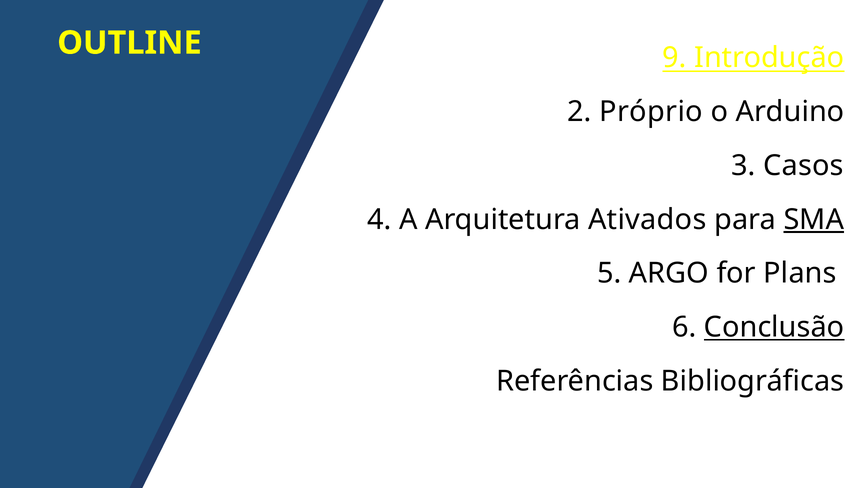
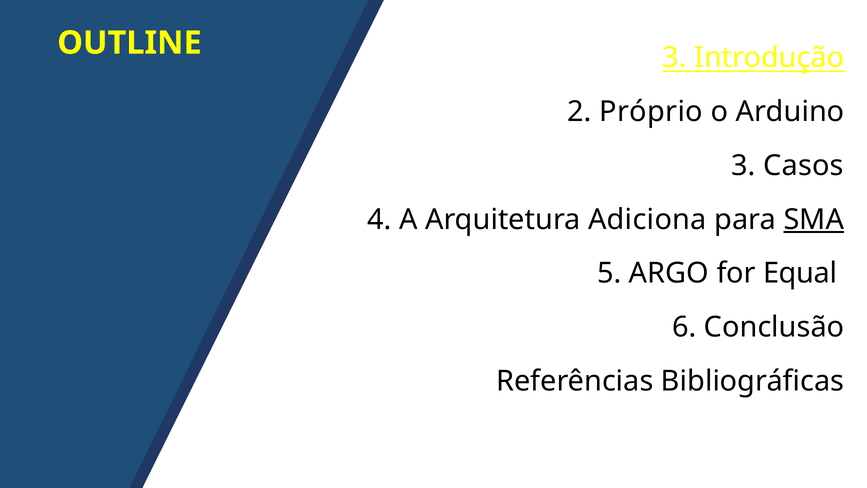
OUTLINE 9: 9 -> 3 (675, 58)
Ativados: Ativados -> Adiciona (647, 219)
Plans: Plans -> Equal (800, 273)
Conclusão underline: present -> none (774, 327)
